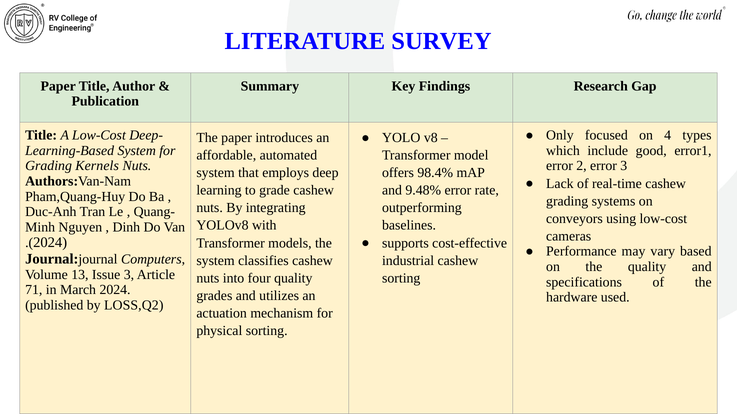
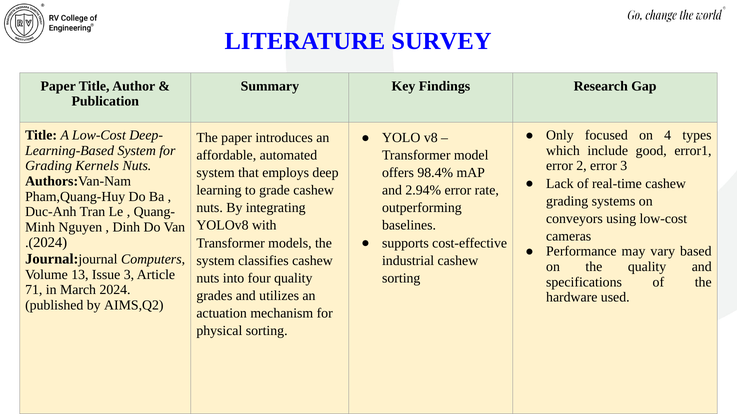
9.48%: 9.48% -> 2.94% (423, 191)
LOSS,Q2: LOSS,Q2 -> AIMS,Q2 (134, 305)
